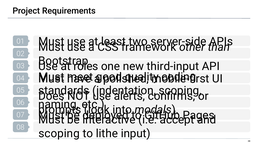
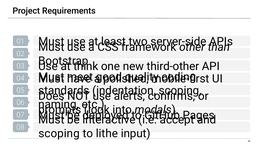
roles: roles -> think (86, 66)
third-input: third-input -> third-other (173, 66)
